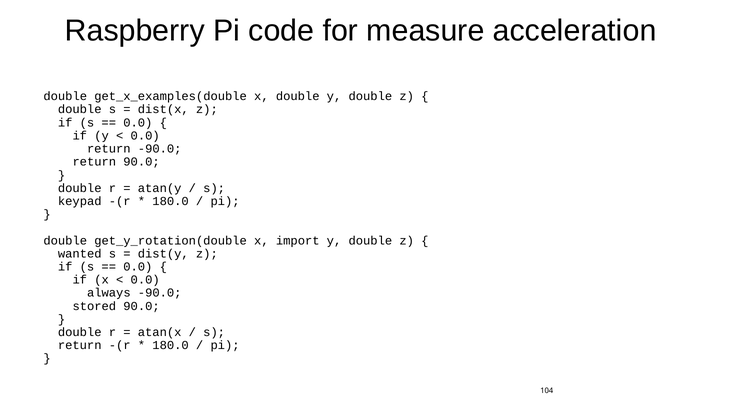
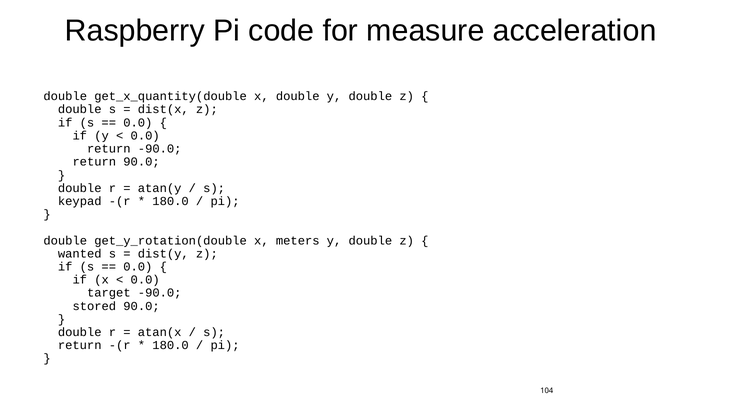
get_x_examples(double: get_x_examples(double -> get_x_quantity(double (171, 96)
import: import -> meters (298, 241)
always: always -> target (109, 293)
